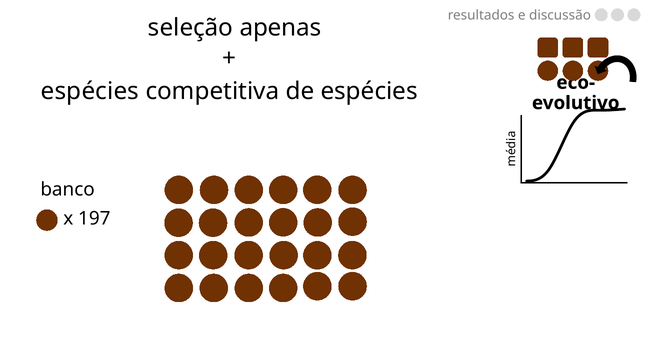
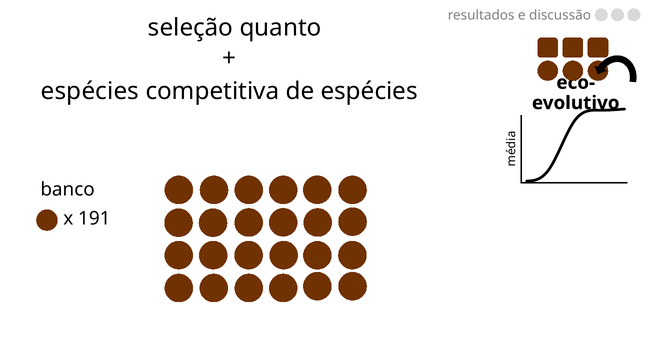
apenas: apenas -> quanto (280, 28)
197: 197 -> 191 (94, 219)
